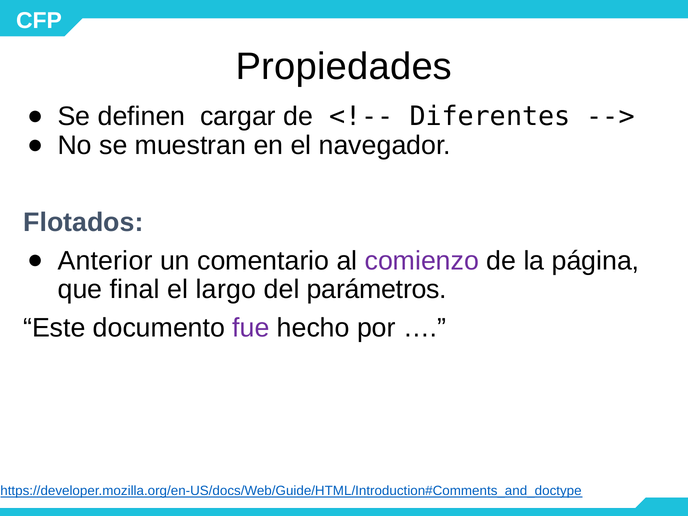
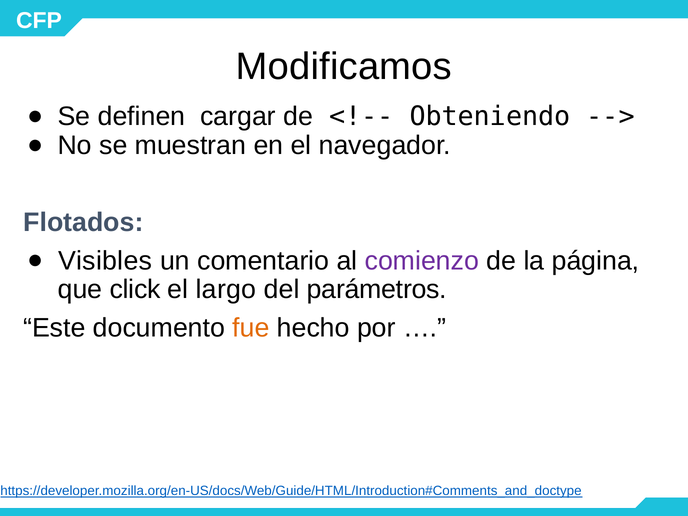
Propiedades: Propiedades -> Modificamos (344, 66)
Diferentes: Diferentes -> Obteniendo (490, 116)
Anterior: Anterior -> Visibles (105, 261)
final: final -> click (135, 290)
fue colour: purple -> orange (251, 328)
